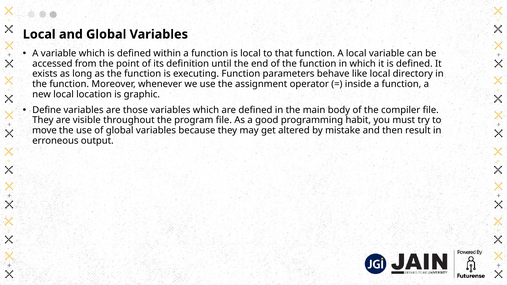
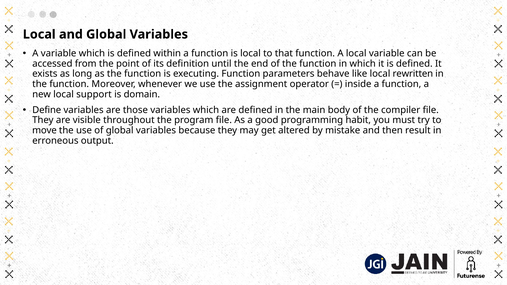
directory: directory -> rewritten (413, 74)
location: location -> support (94, 94)
graphic: graphic -> domain (142, 94)
